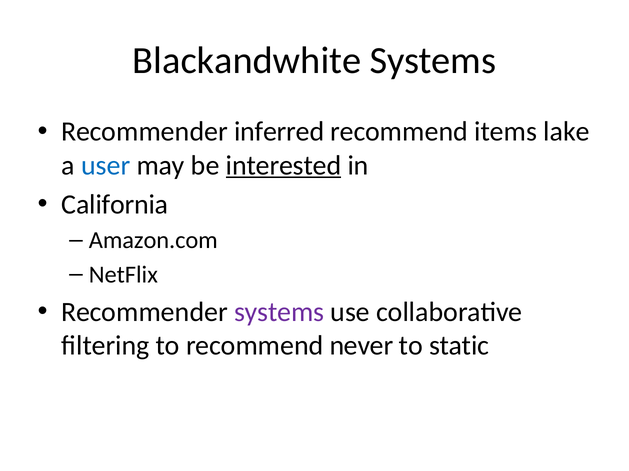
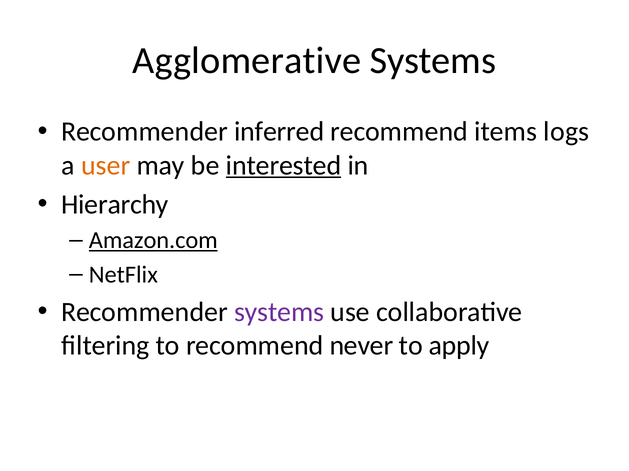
Blackandwhite: Blackandwhite -> Agglomerative (247, 61)
lake: lake -> logs (566, 132)
user colour: blue -> orange (106, 166)
California: California -> Hierarchy (115, 205)
Amazon.com underline: none -> present (153, 241)
static: static -> apply (459, 346)
